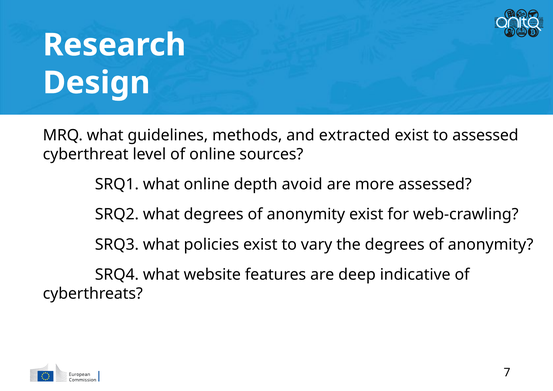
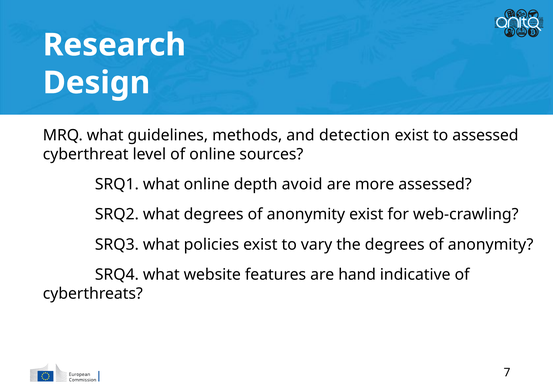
extracted: extracted -> detection (355, 135)
deep: deep -> hand (357, 275)
